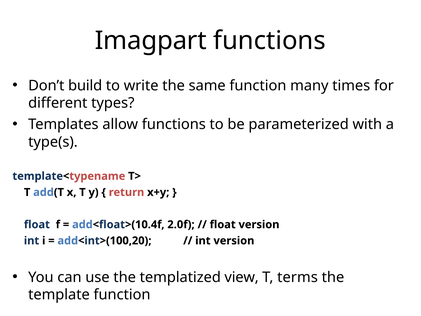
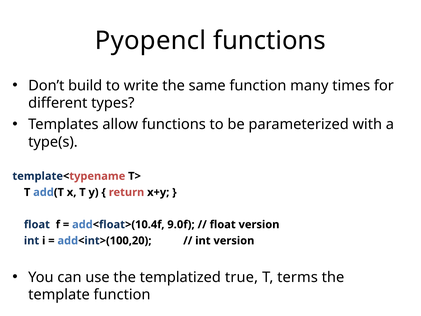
Imagpart: Imagpart -> Pyopencl (151, 41)
2.0f: 2.0f -> 9.0f (181, 224)
view: view -> true (241, 277)
